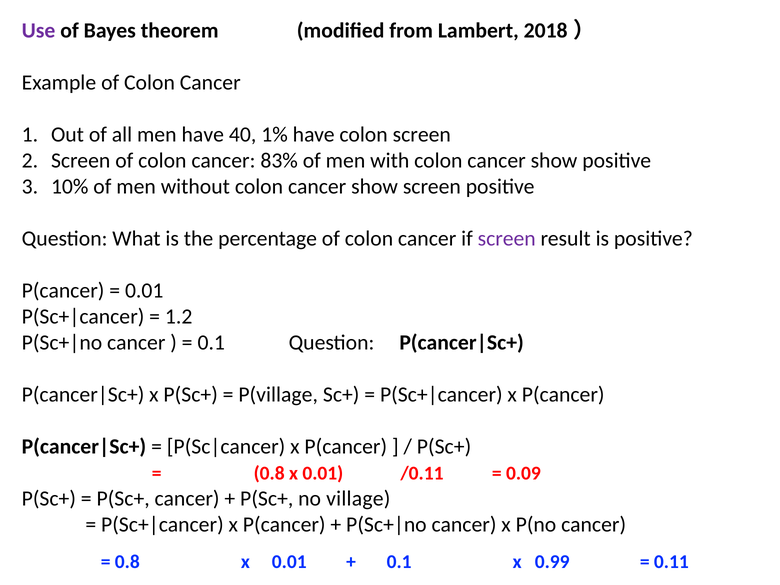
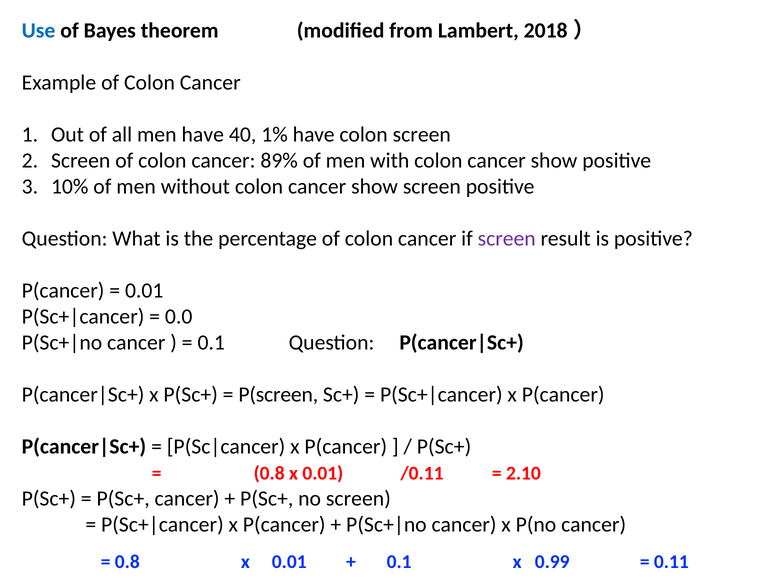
Use colour: purple -> blue (39, 30)
83%: 83% -> 89% (279, 161)
1.2: 1.2 -> 0.0 (179, 317)
P(village: P(village -> P(screen (278, 395)
0.09: 0.09 -> 2.10 (523, 473)
no village: village -> screen (358, 499)
